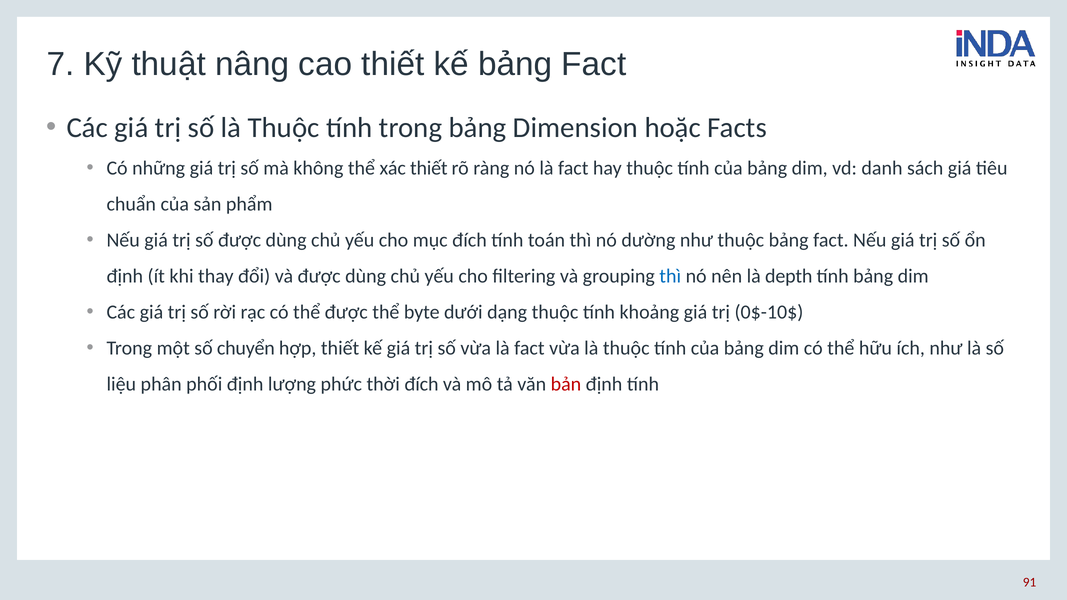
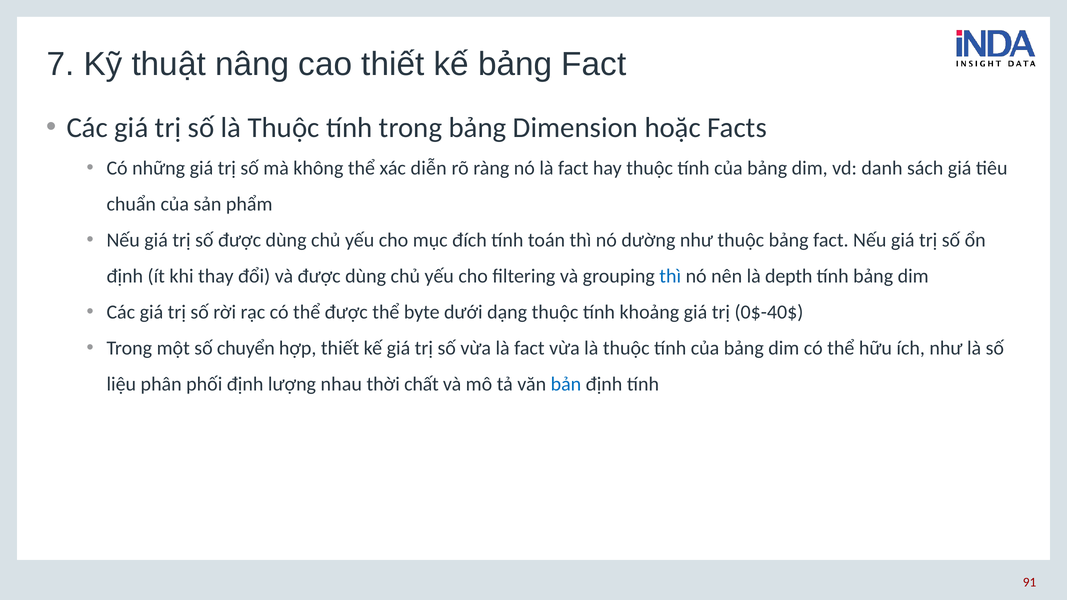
xác thiết: thiết -> diễn (429, 168)
0$-10$: 0$-10$ -> 0$-40$ (769, 312)
phức: phức -> nhau (341, 384)
thời đích: đích -> chất (421, 384)
bản colour: red -> blue (566, 384)
